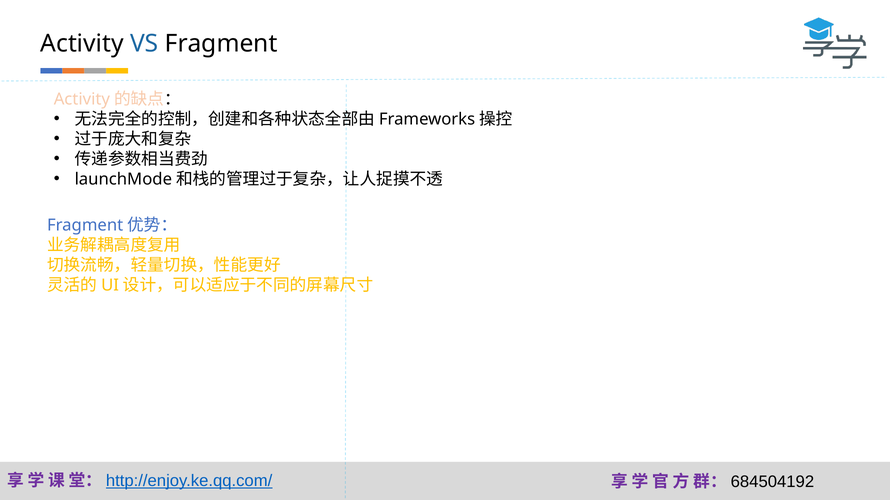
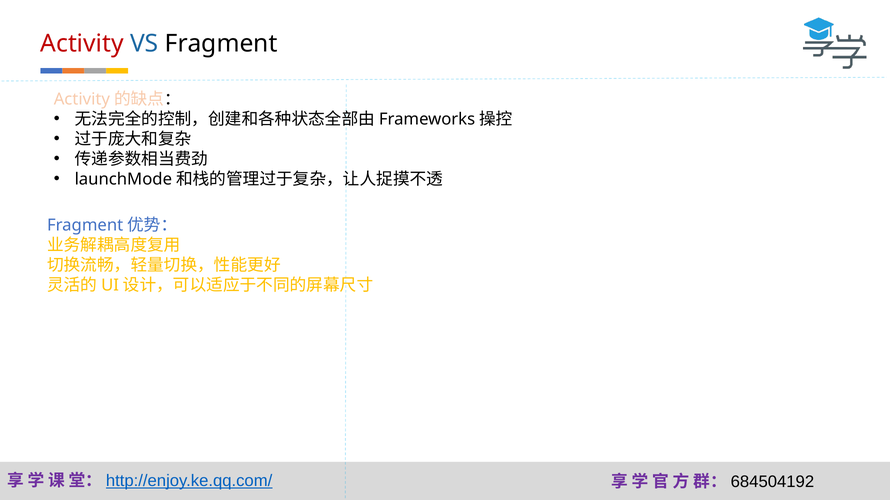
Activity colour: black -> red (82, 44)
